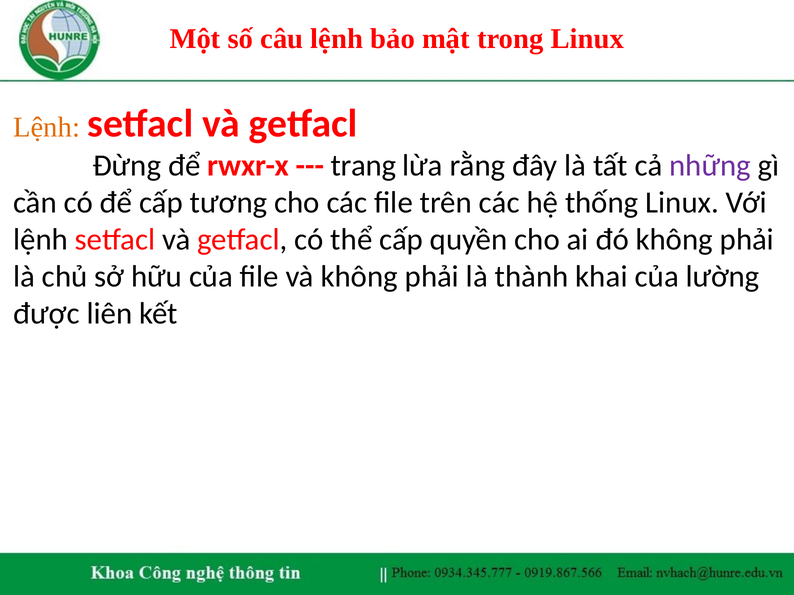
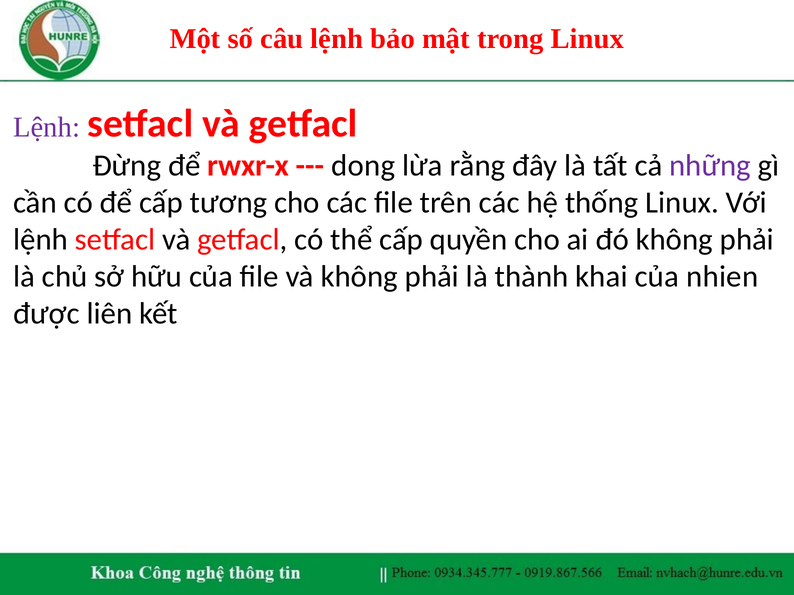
Lệnh colour: orange -> purple (47, 127)
trang: trang -> dong (363, 166)
lường: lường -> nhien (722, 277)
